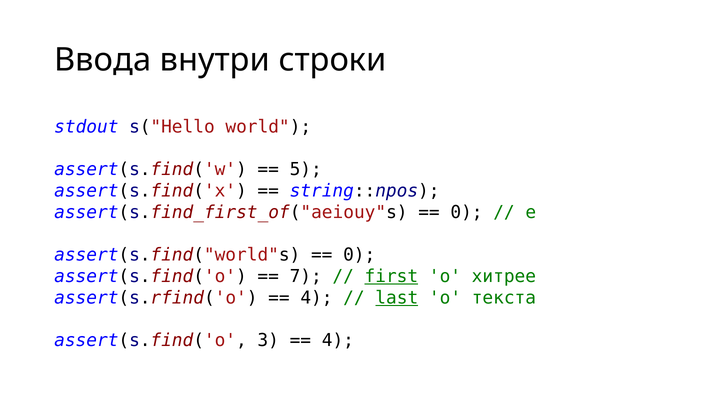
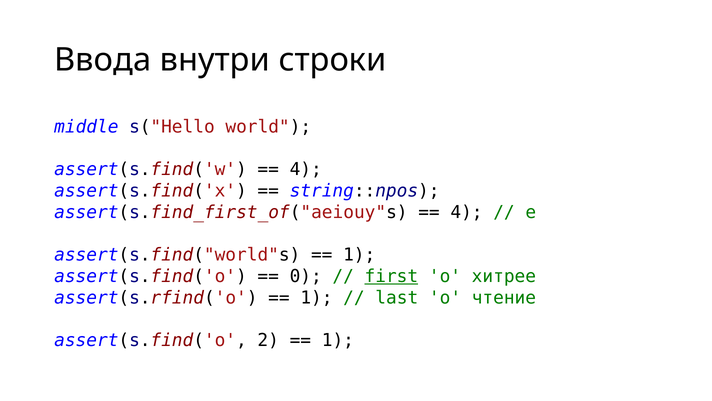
stdout: stdout -> middle (86, 126)
5: 5 -> 4 (306, 169)
0: 0 -> 4 (466, 212)
0: 0 -> 1 (359, 255)
7: 7 -> 0 (306, 276)
4: 4 -> 1 (316, 297)
last underline: present -> none (397, 297)
текста: текста -> чтение (504, 297)
3: 3 -> 2 (268, 340)
4: 4 -> 1 (338, 340)
